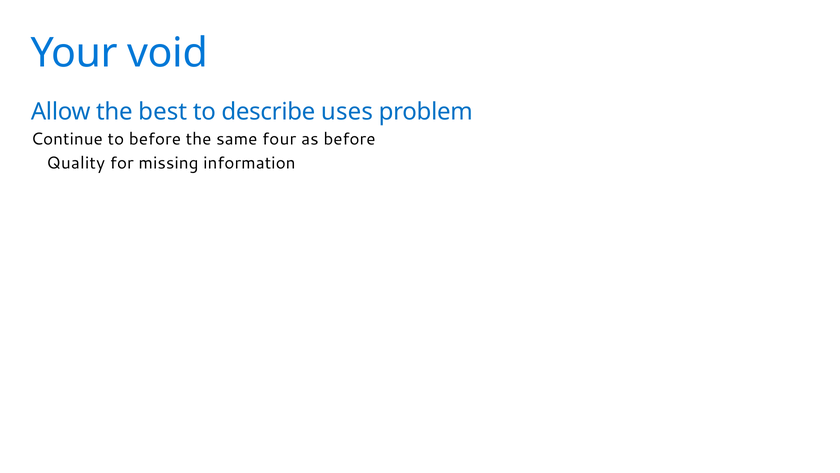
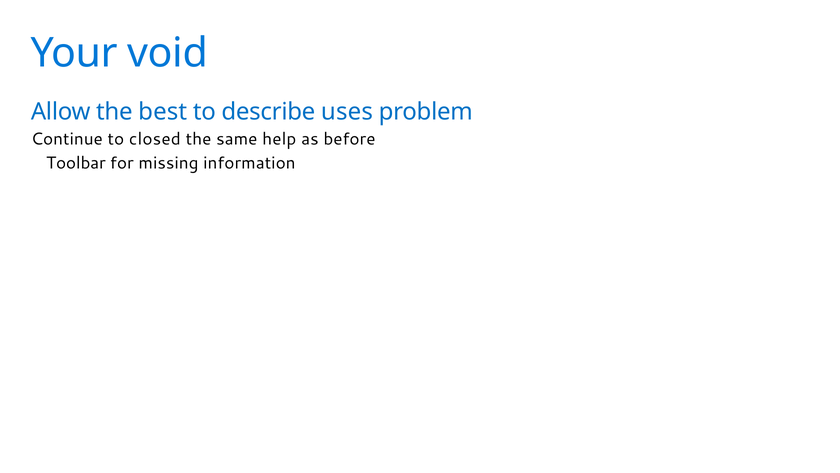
to before: before -> closed (155, 139)
four: four -> help (279, 139)
Quality: Quality -> Toolbar (76, 163)
